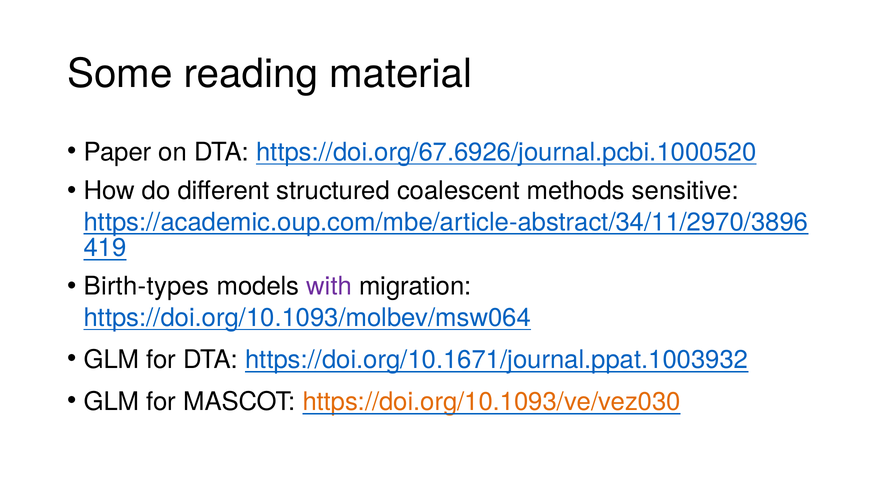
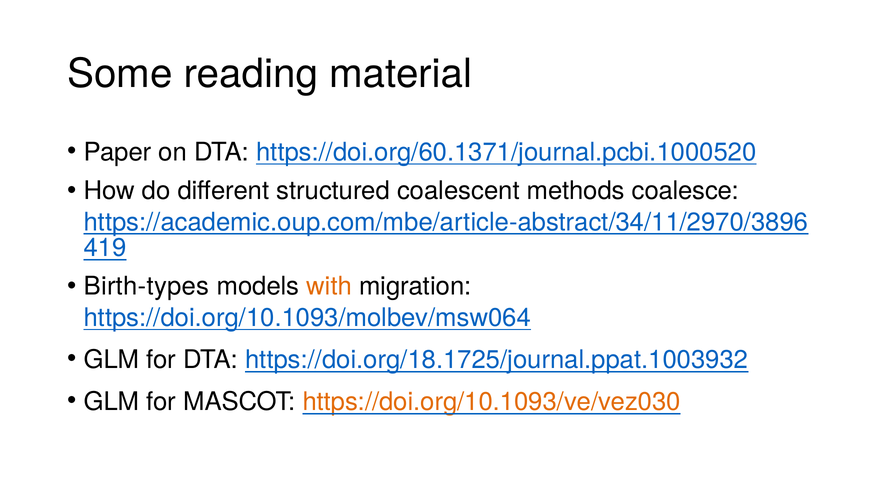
https://doi.org/67.6926/journal.pcbi.1000520: https://doi.org/67.6926/journal.pcbi.1000520 -> https://doi.org/60.1371/journal.pcbi.1000520 (506, 152)
sensitive: sensitive -> coalesce (685, 191)
with colour: purple -> orange (329, 287)
https://doi.org/10.1671/journal.ppat.1003932: https://doi.org/10.1671/journal.ppat.1003932 -> https://doi.org/18.1725/journal.ppat.1003932 (497, 360)
